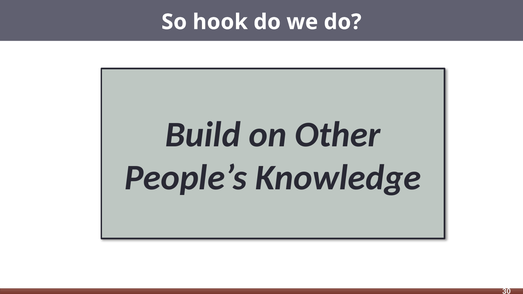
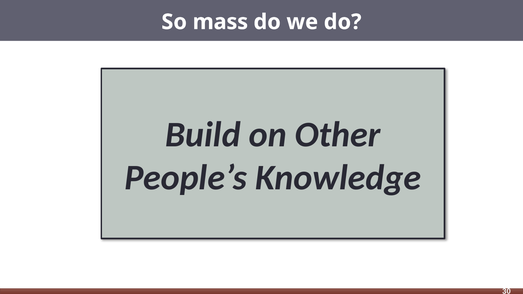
hook: hook -> mass (220, 22)
